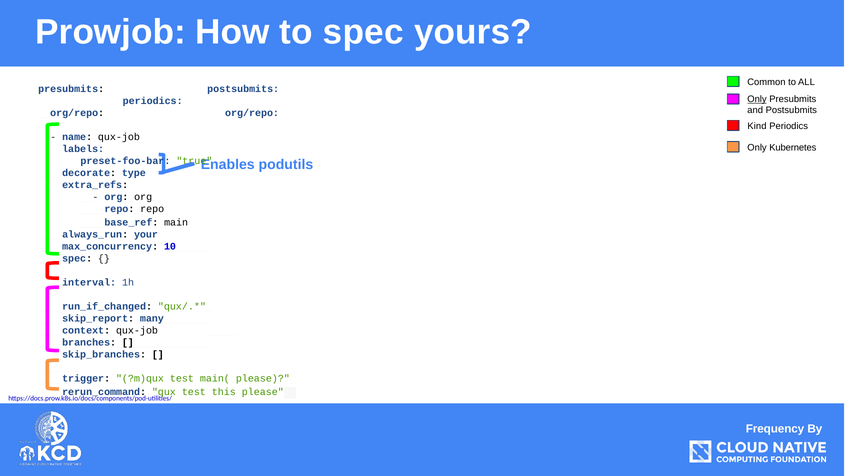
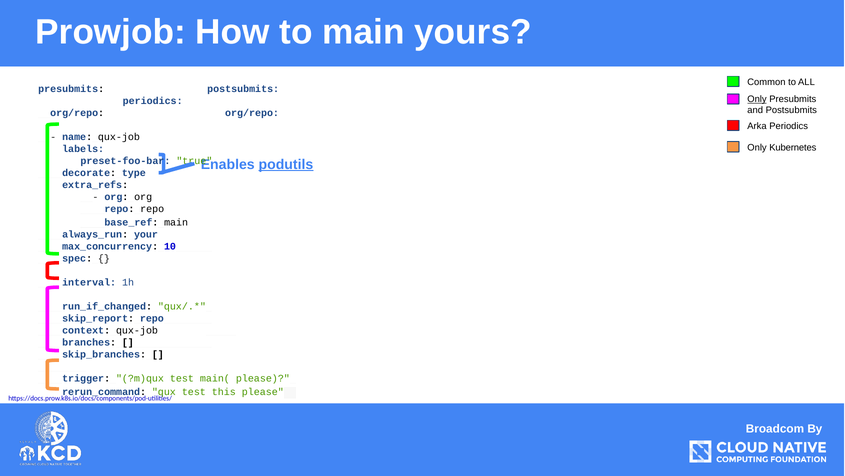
to spec: spec -> main (364, 32)
Kind: Kind -> Arka (757, 126)
podutils underline: none -> present (286, 164)
skip_report many: many -> repo (152, 318)
Frequency: Frequency -> Broadcom (775, 428)
